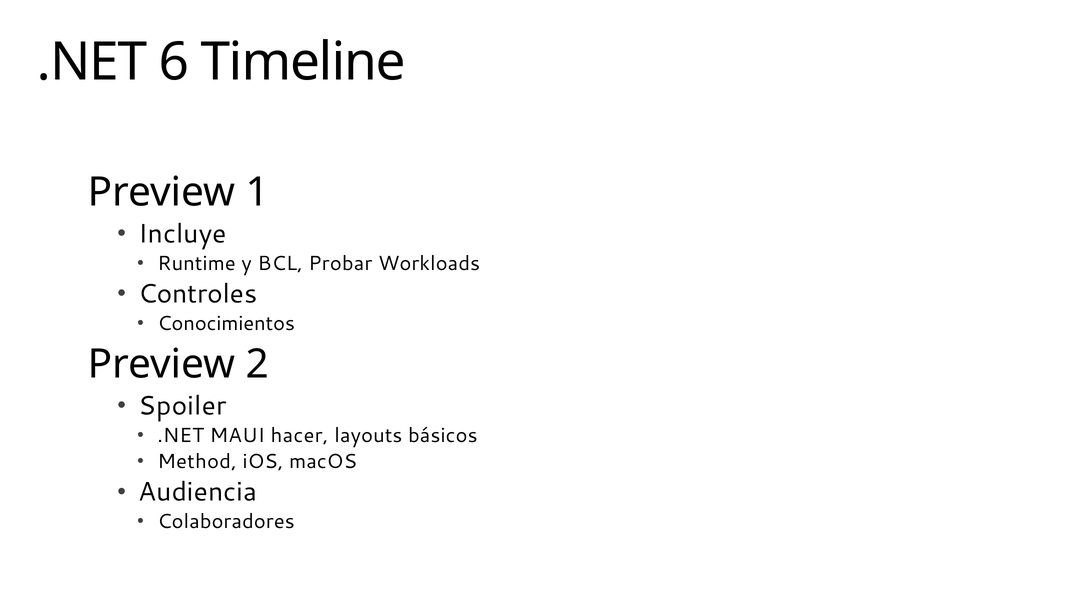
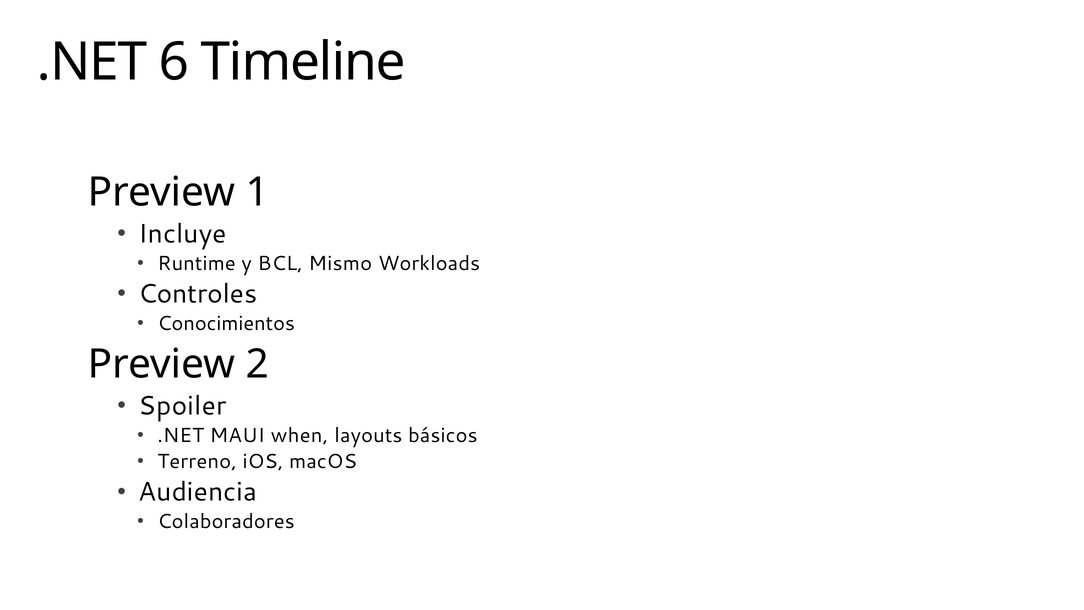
Probar: Probar -> Mismo (340, 263)
hacer: hacer -> when (300, 435)
Method: Method -> Terreno (197, 461)
